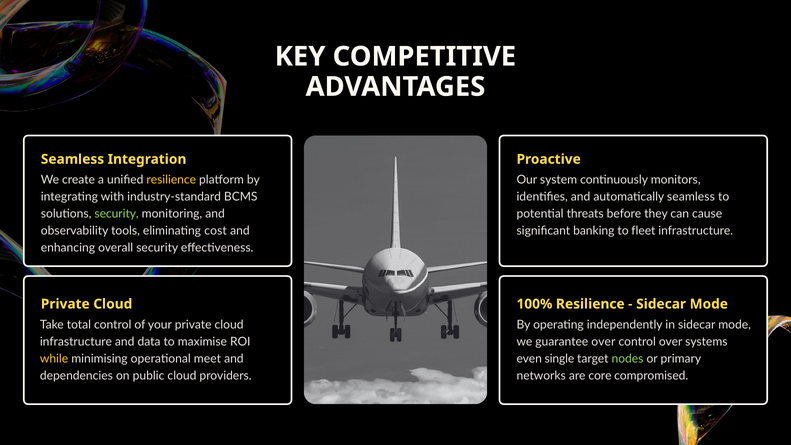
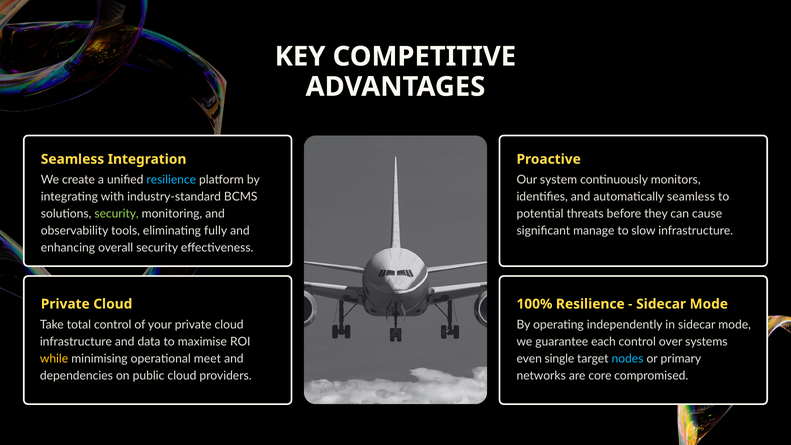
resilience colour: yellow -> light blue (171, 180)
cost: cost -> fully (216, 231)
banking: banking -> manage (594, 231)
fleet: fleet -> slow (643, 231)
guarantee over: over -> each (604, 342)
nodes colour: light green -> light blue (628, 359)
